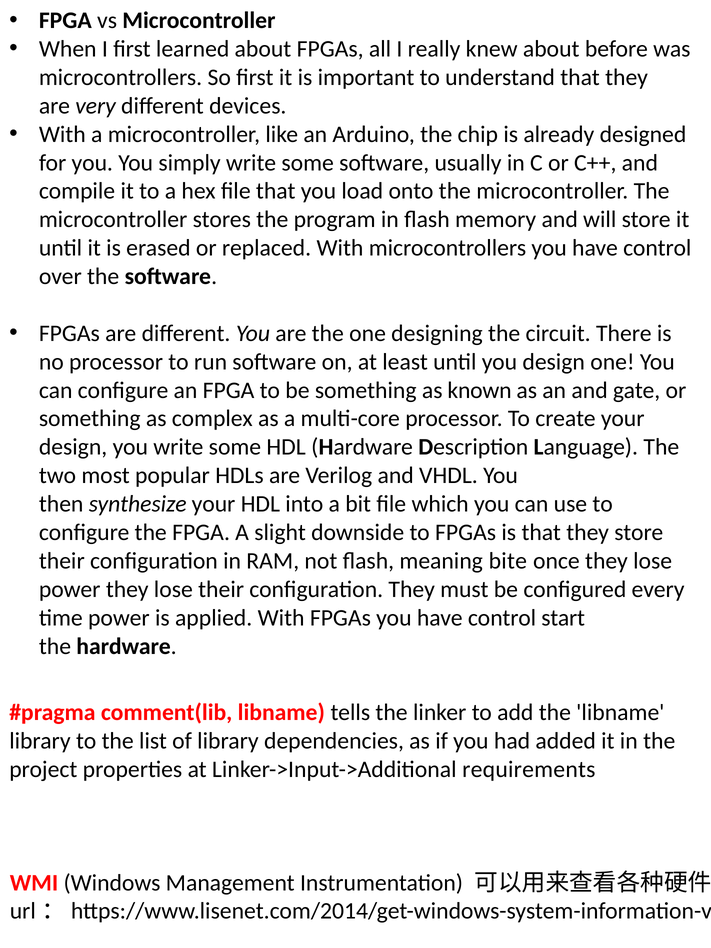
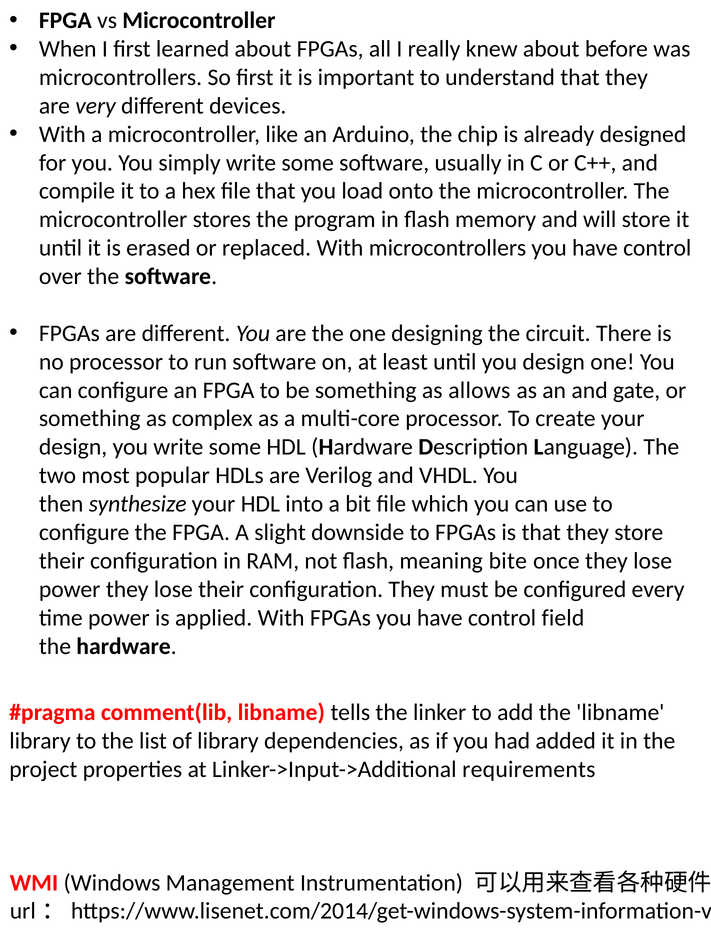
known: known -> allows (479, 390)
start: start -> field (563, 618)
